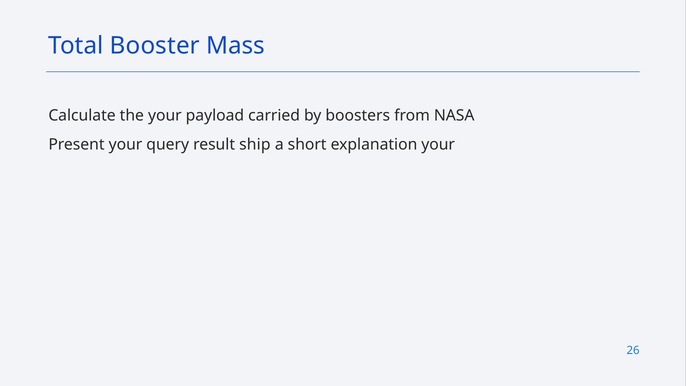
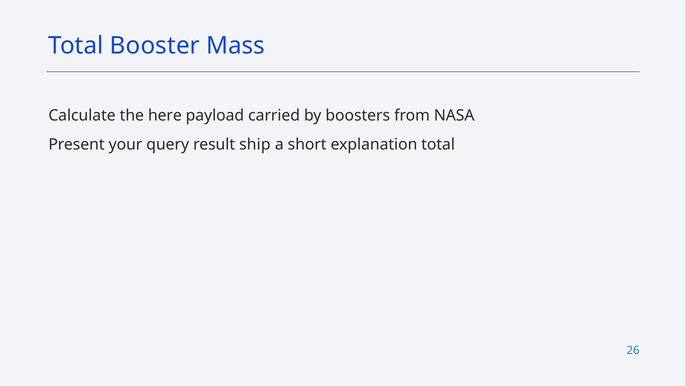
the your: your -> here (165, 116)
explanation your: your -> total (438, 145)
